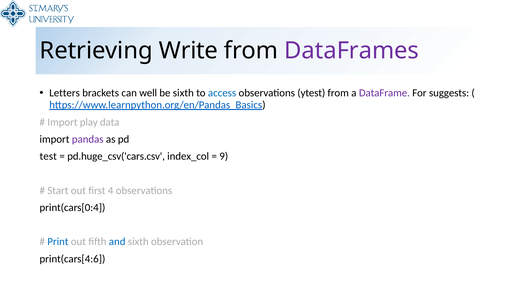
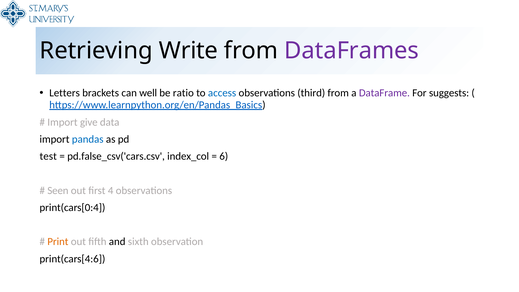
be sixth: sixth -> ratio (183, 93)
ytest: ytest -> third (311, 93)
play: play -> give (89, 122)
pandas colour: purple -> blue (88, 139)
pd.huge_csv('cars.csv: pd.huge_csv('cars.csv -> pd.false_csv('cars.csv (116, 156)
9: 9 -> 6 (224, 156)
Start: Start -> Seen (58, 190)
Print colour: blue -> orange (58, 242)
and colour: blue -> black (117, 242)
